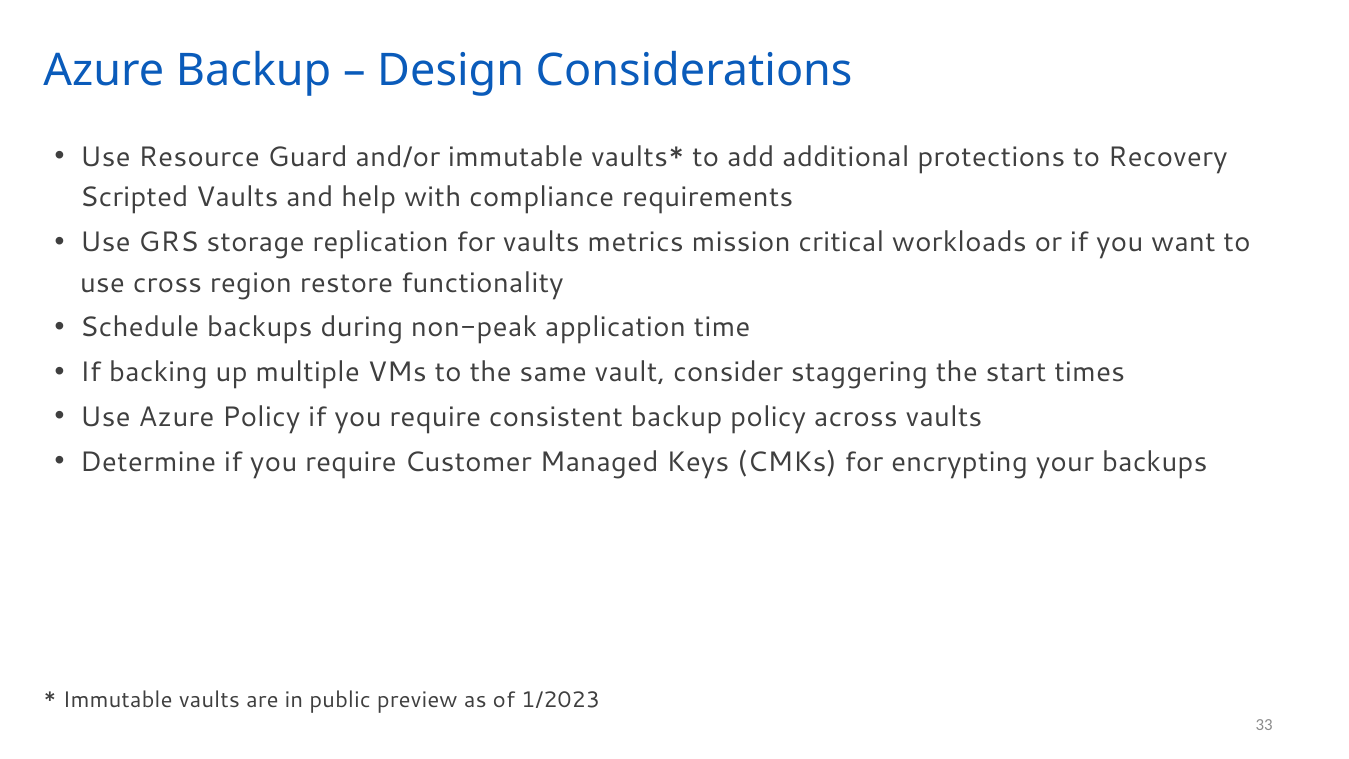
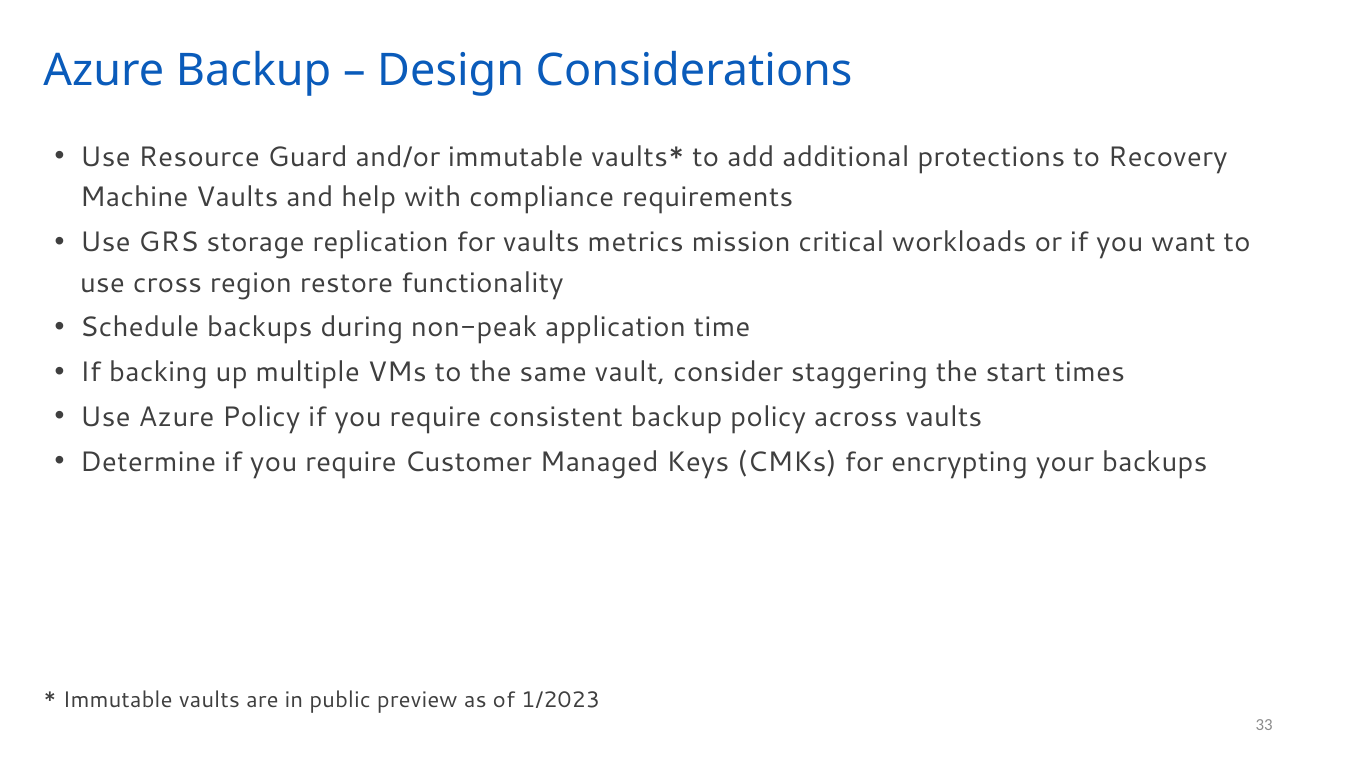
Scripted: Scripted -> Machine (134, 198)
